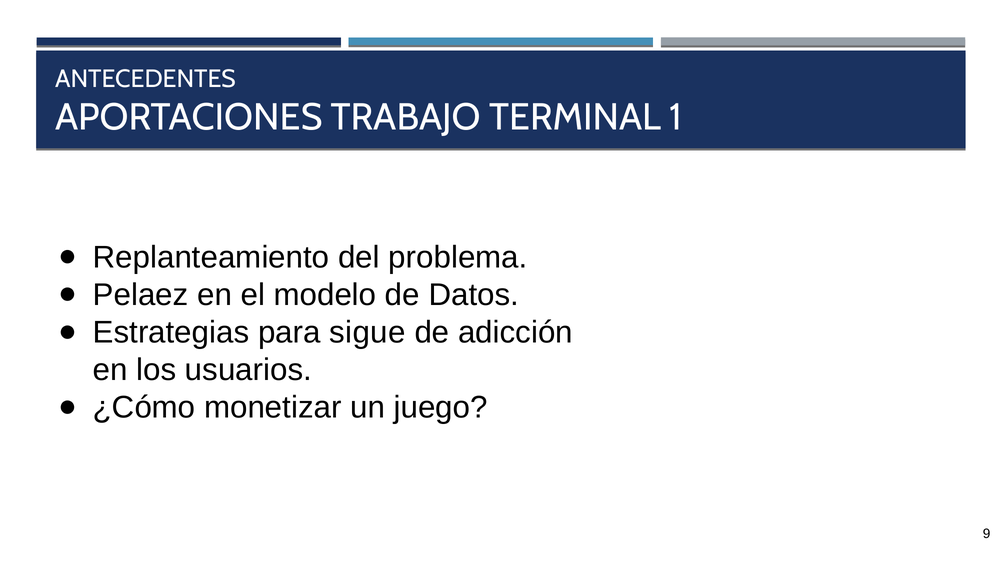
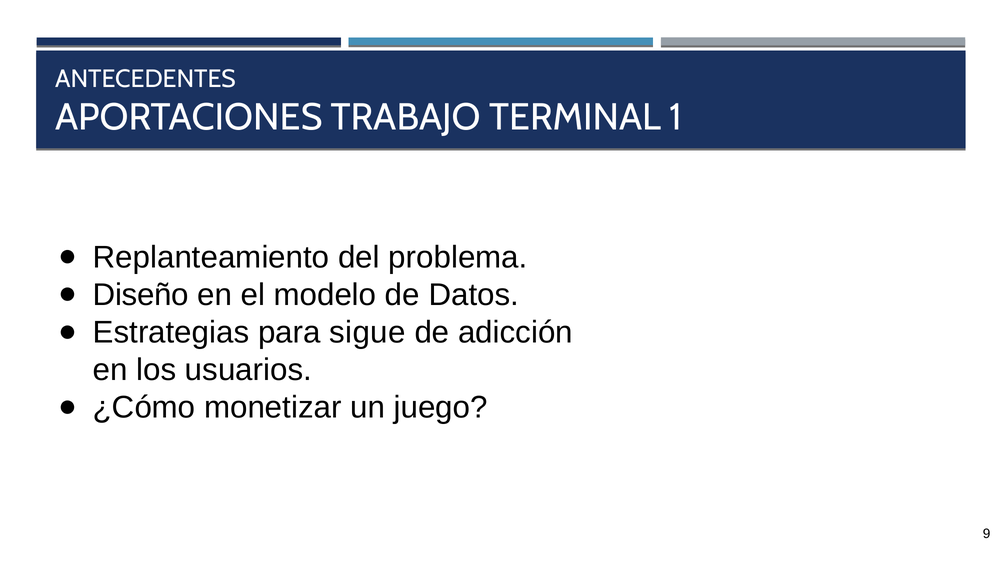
Pelaez: Pelaez -> Diseño (141, 295)
